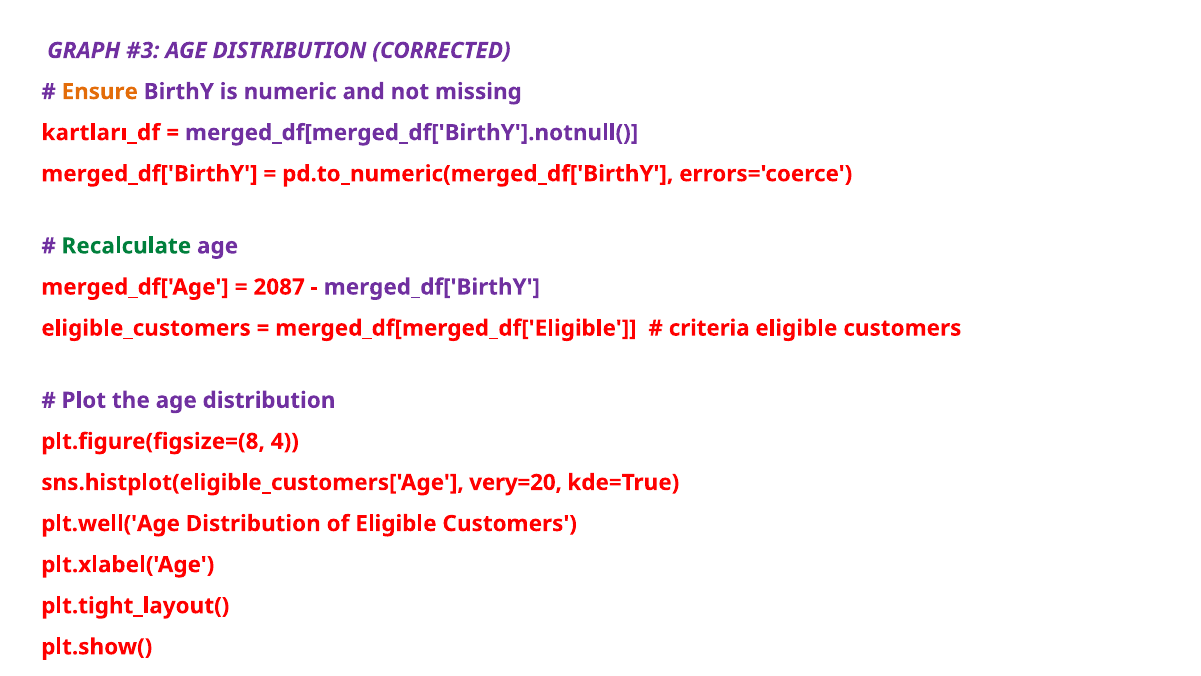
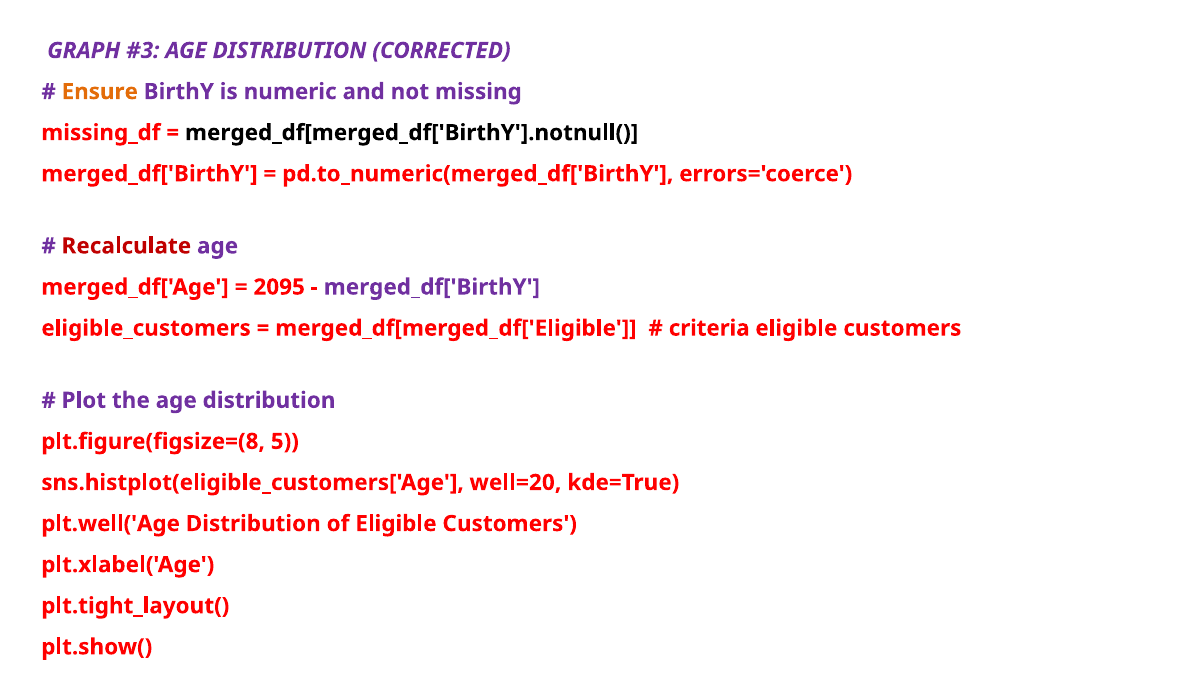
kartları_df: kartları_df -> missing_df (101, 133)
merged_df[merged_df['BirthY'].notnull( colour: purple -> black (412, 133)
Recalculate colour: green -> red (126, 246)
2087: 2087 -> 2095 (279, 287)
4: 4 -> 5 (285, 441)
very=20: very=20 -> well=20 (515, 482)
